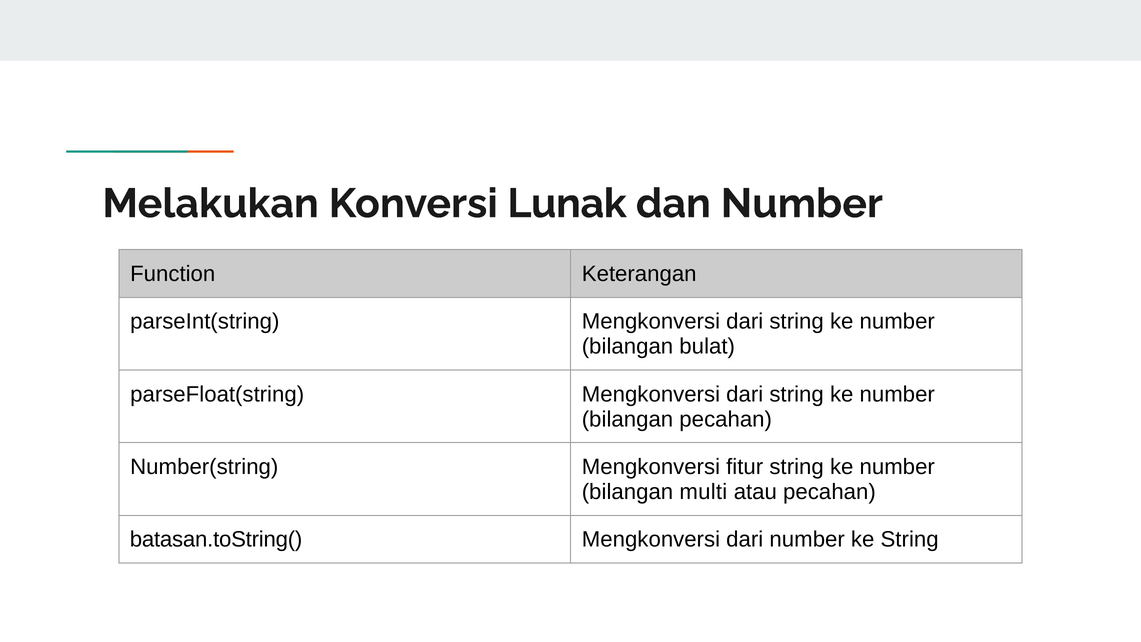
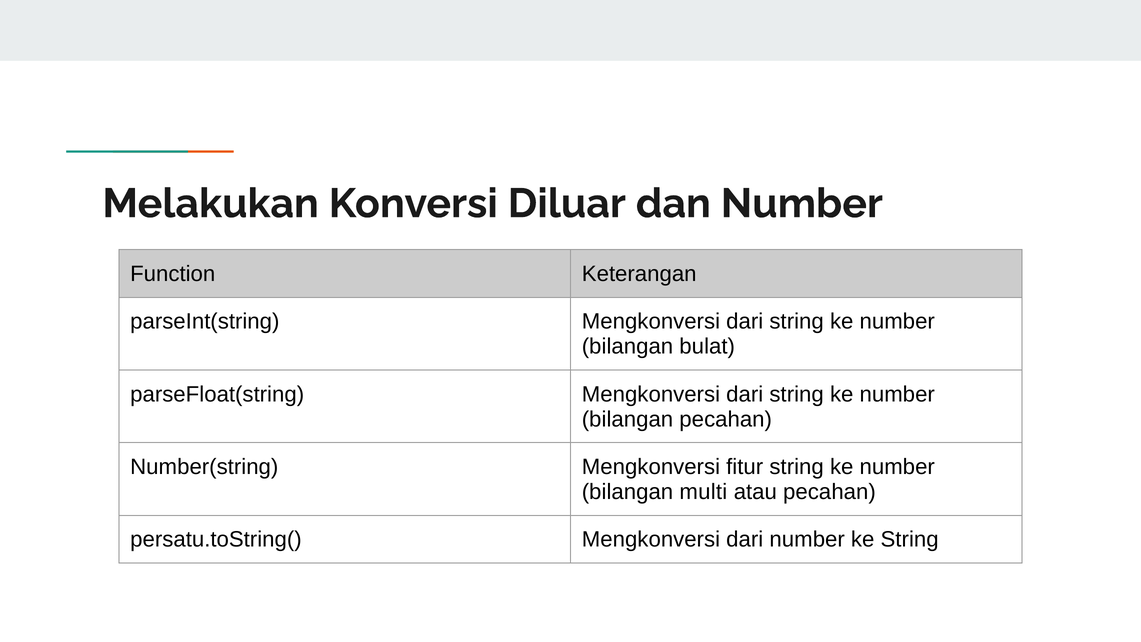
Lunak: Lunak -> Diluar (567, 204)
batasan.toString(: batasan.toString( -> persatu.toString( (216, 539)
